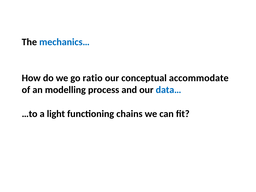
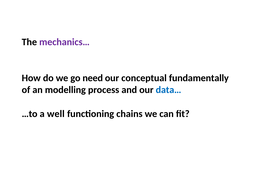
mechanics… colour: blue -> purple (64, 42)
ratio: ratio -> need (93, 78)
accommodate: accommodate -> fundamentally (199, 78)
light: light -> well (56, 114)
